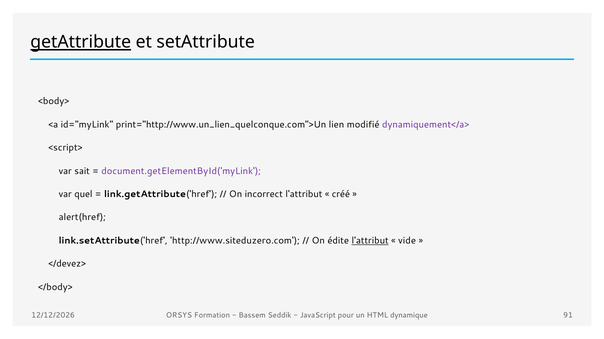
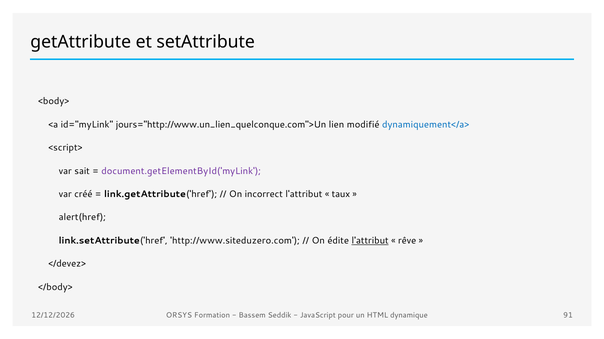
getAttribute underline: present -> none (81, 42)
print="http://www.un_lien_quelconque.com">Un: print="http://www.un_lien_quelconque.com">Un -> jours="http://www.un_lien_quelconque.com">Un (221, 125)
dynamiquement</a> colour: purple -> blue (426, 125)
quel: quel -> créé (83, 195)
créé: créé -> taux (341, 195)
vide: vide -> rêve (407, 241)
